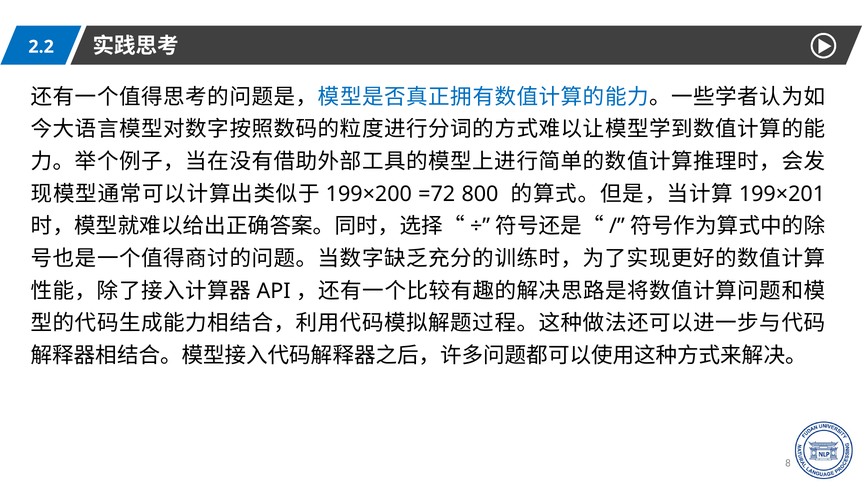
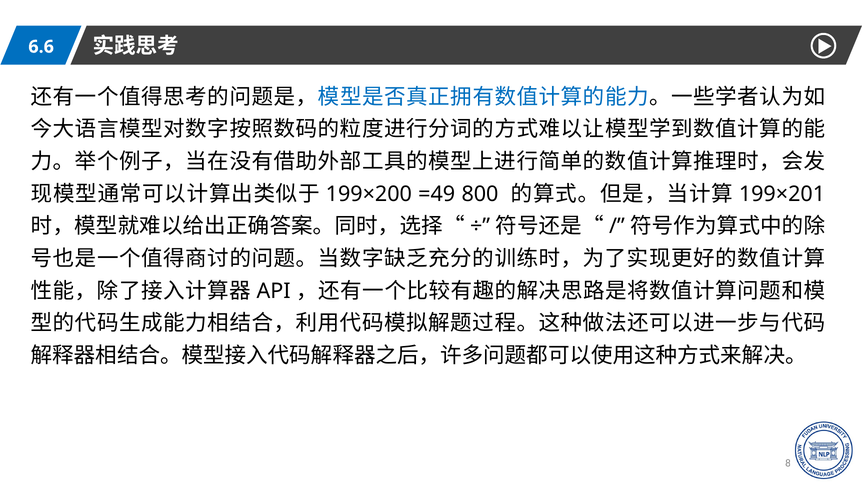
2.2: 2.2 -> 6.6 (41, 47)
=72: =72 -> =49 (437, 194)
